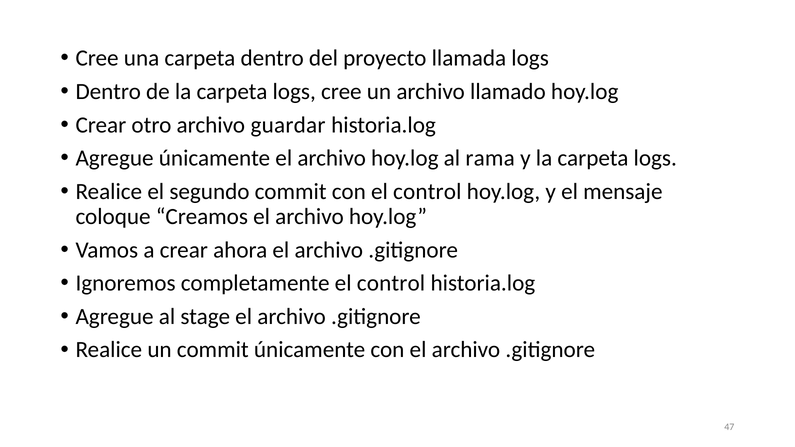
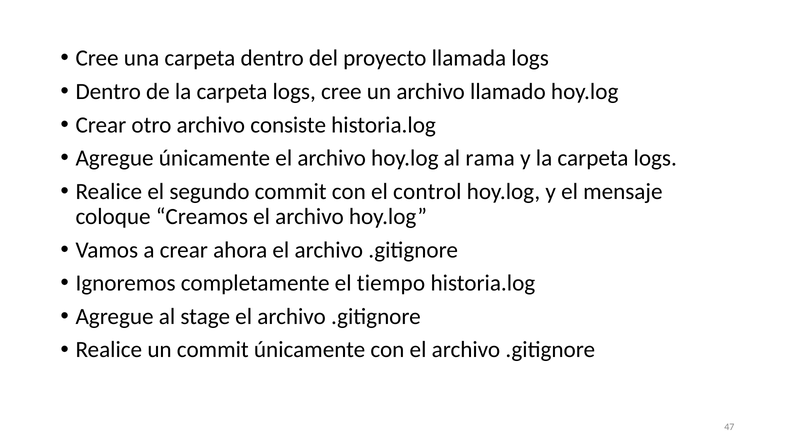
guardar: guardar -> consiste (288, 125)
completamente el control: control -> tiempo (391, 283)
